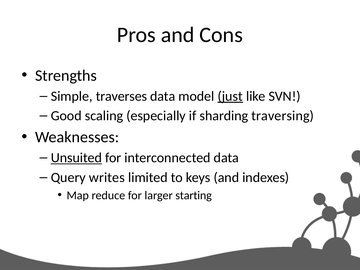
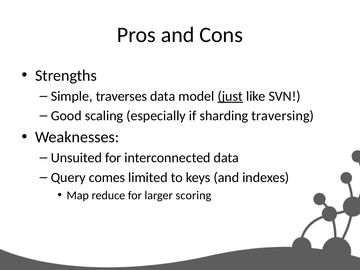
Unsuited underline: present -> none (76, 158)
writes: writes -> comes (107, 177)
starting: starting -> scoring (193, 195)
